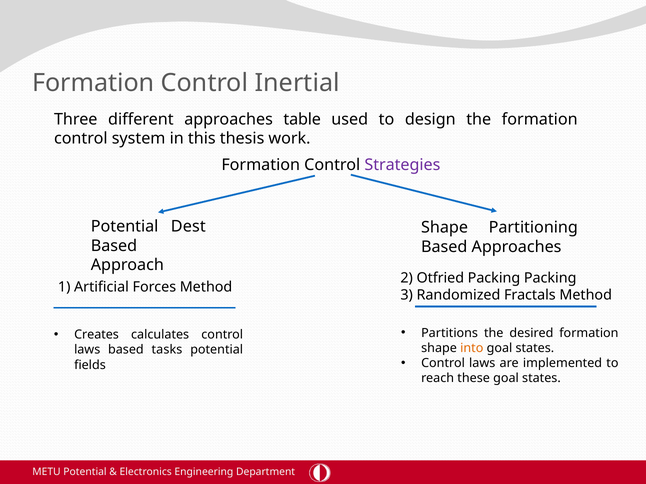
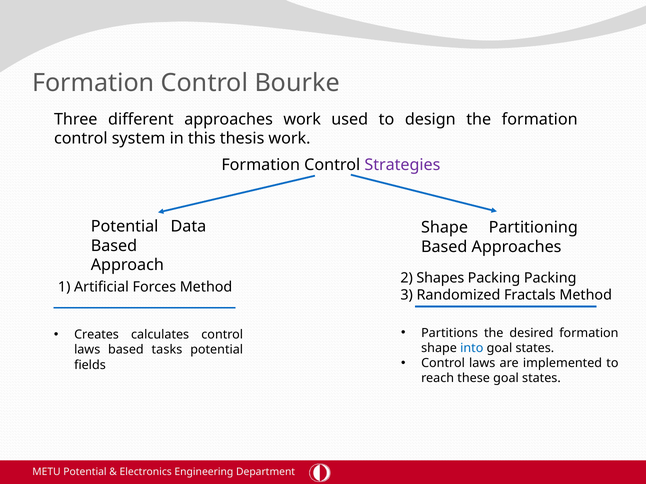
Inertial: Inertial -> Bourke (297, 83)
approaches table: table -> work (302, 119)
Dest: Dest -> Data (188, 227)
Otfried: Otfried -> Shapes (440, 278)
into colour: orange -> blue (472, 348)
